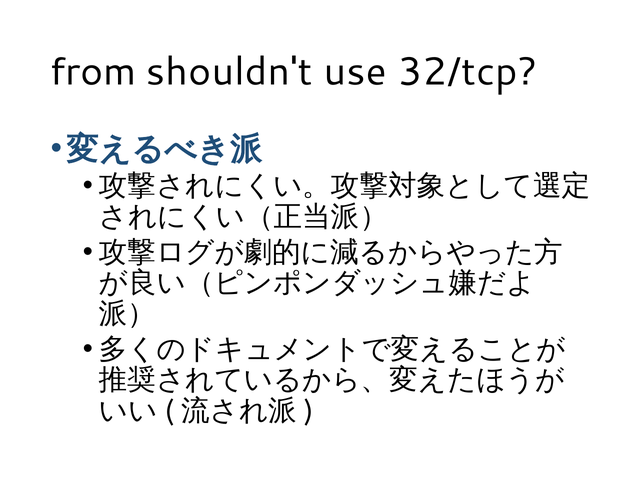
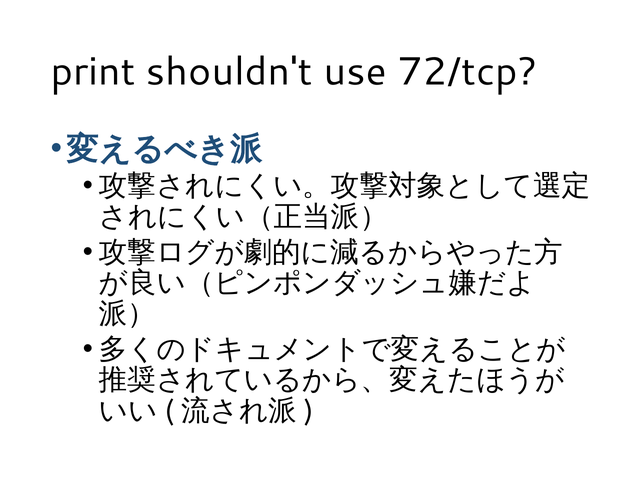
from: from -> print (93, 72)
32/tcp: 32/tcp -> 72/tcp (468, 72)
